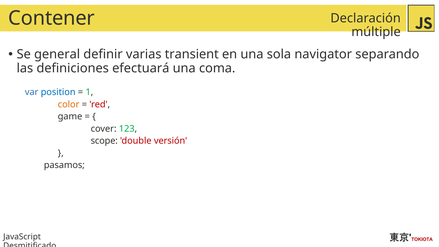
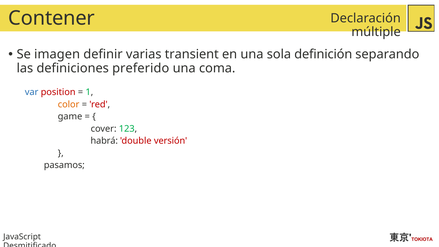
general: general -> imagen (57, 54)
navigator: navigator -> definición (323, 54)
efectuará: efectuará -> preferido (141, 68)
position colour: blue -> red (58, 92)
scope: scope -> habrá (104, 141)
